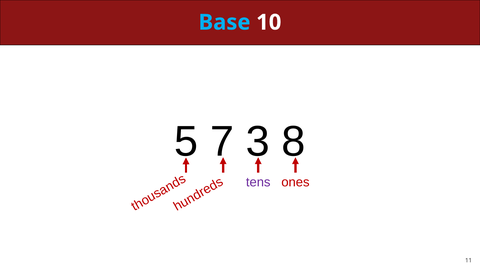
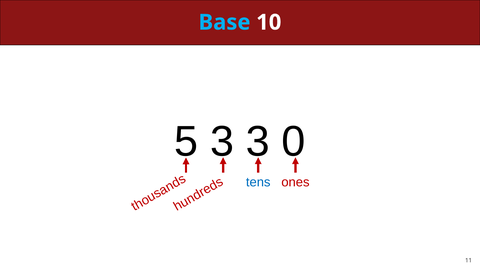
5 7: 7 -> 3 (222, 142)
8: 8 -> 0 (294, 142)
tens colour: purple -> blue (258, 182)
